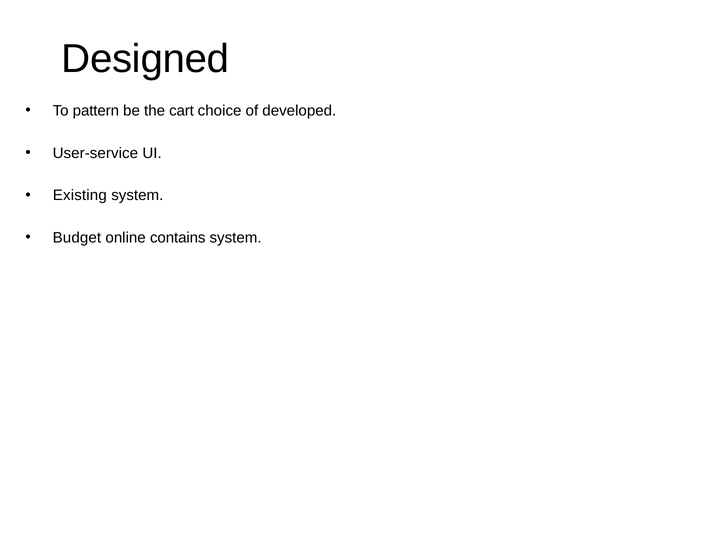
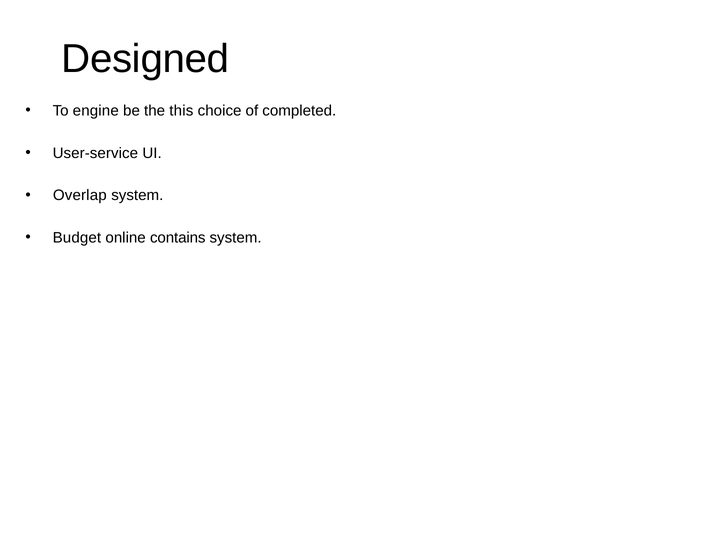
pattern: pattern -> engine (96, 111)
cart: cart -> this (181, 111)
developed: developed -> completed (299, 111)
Existing: Existing -> Overlap (80, 195)
